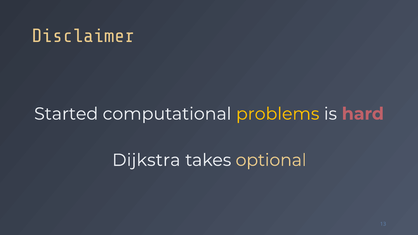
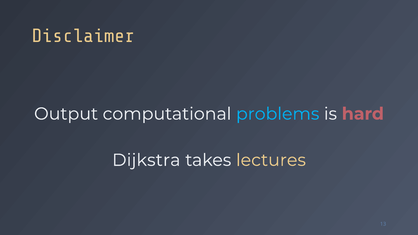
Started: Started -> Output (66, 114)
problems colour: yellow -> light blue (278, 114)
optional: optional -> lectures (271, 160)
